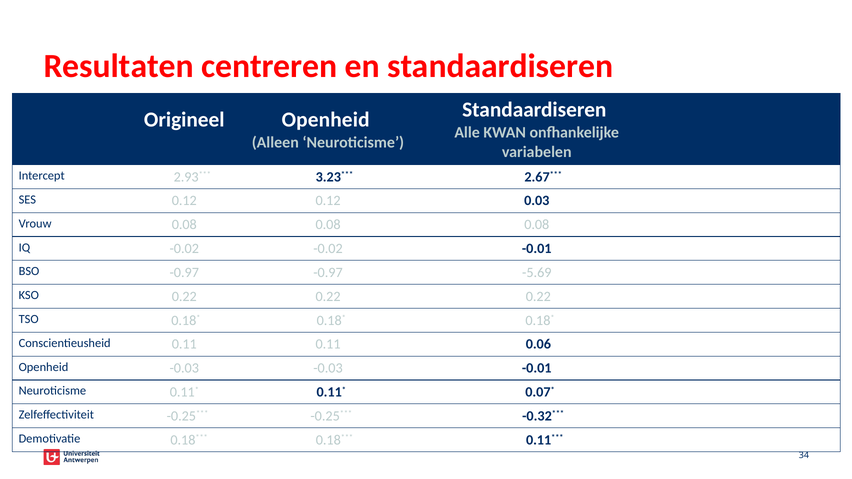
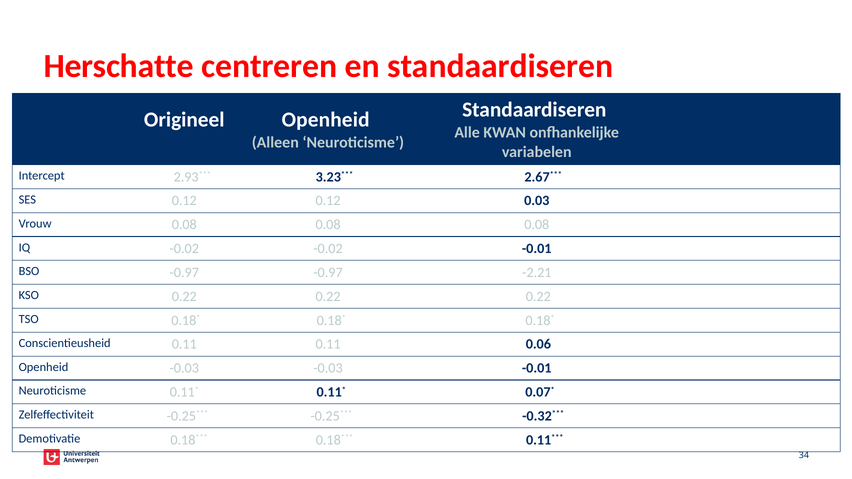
Resultaten: Resultaten -> Herschatte (119, 66)
-5.69: -5.69 -> -2.21 (537, 273)
